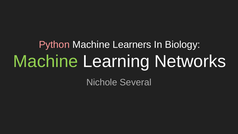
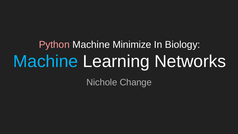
Learners: Learners -> Minimize (132, 45)
Machine colour: light green -> light blue (46, 61)
Several: Several -> Change (136, 82)
